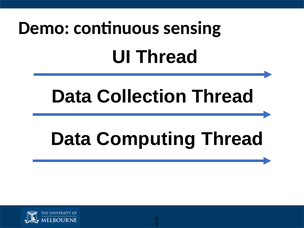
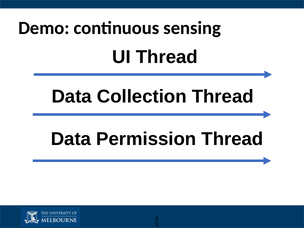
Computing: Computing -> Permission (146, 139)
